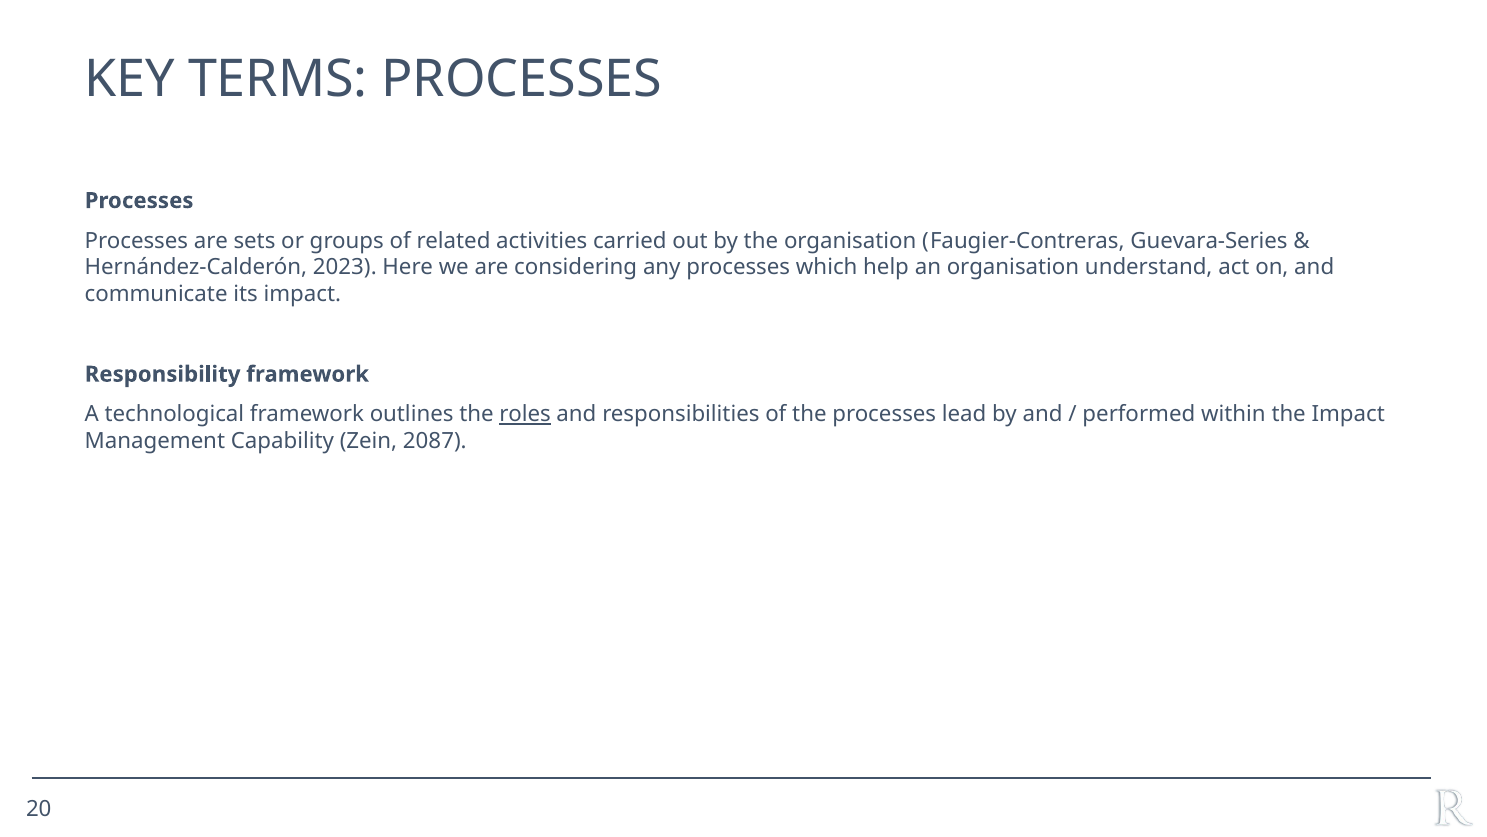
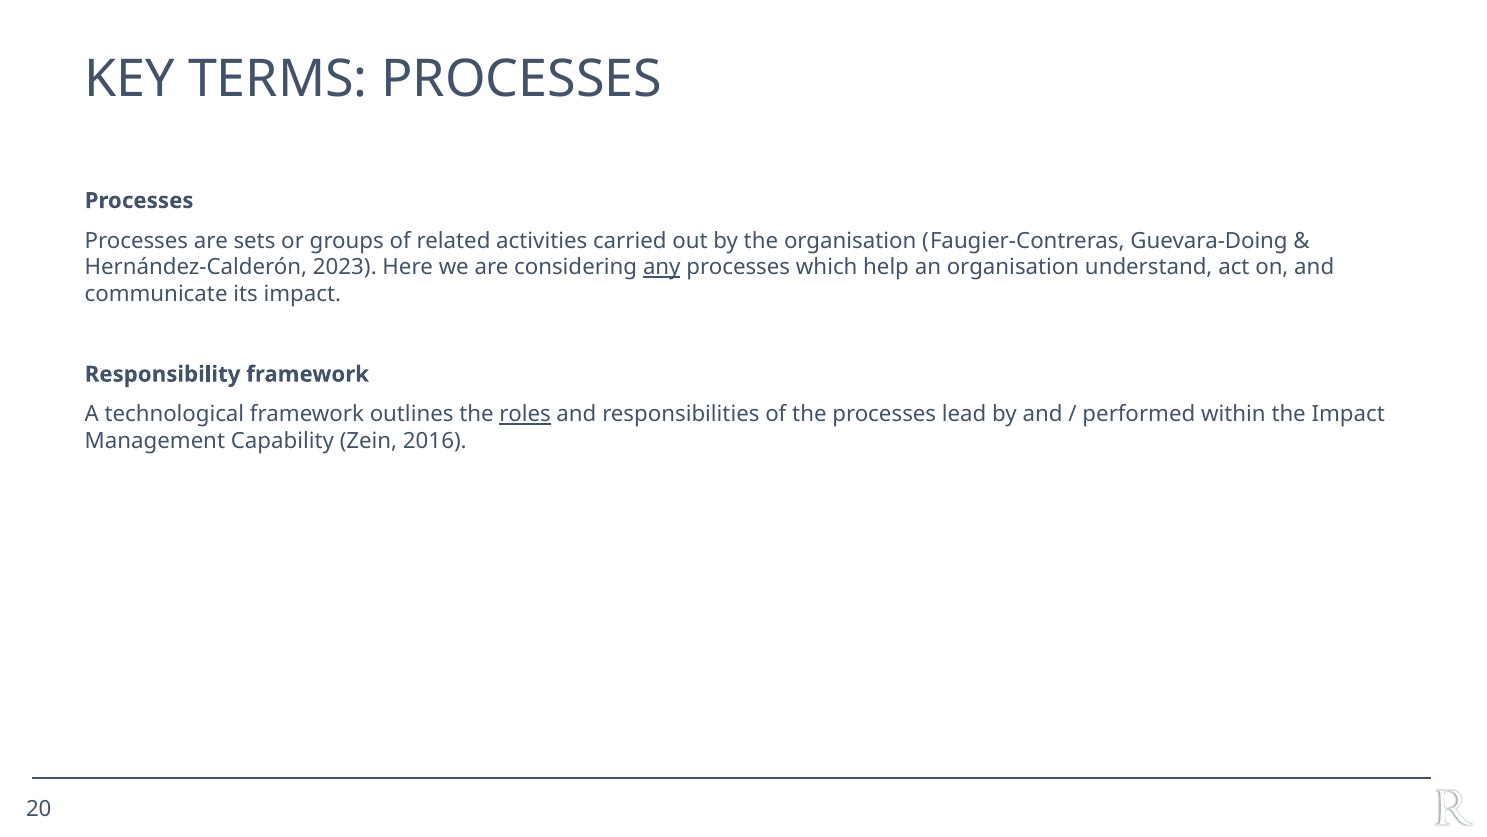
Guevara-Series: Guevara-Series -> Guevara-Doing (1209, 241)
any underline: none -> present (662, 267)
2087: 2087 -> 2016 (435, 441)
